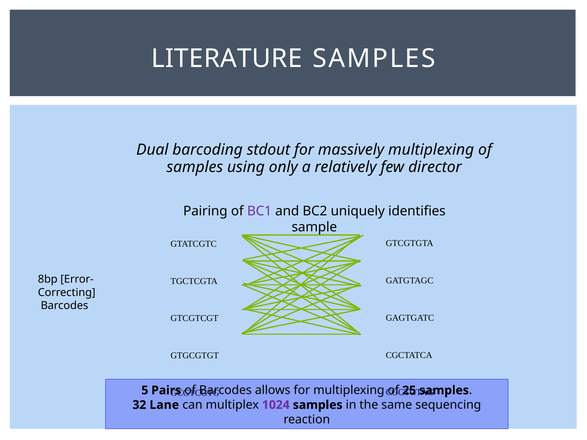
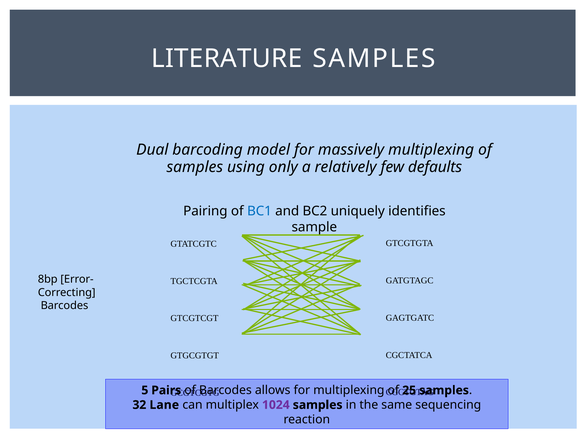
stdout: stdout -> model (268, 150)
director: director -> defaults (435, 167)
BC1 colour: purple -> blue (259, 211)
